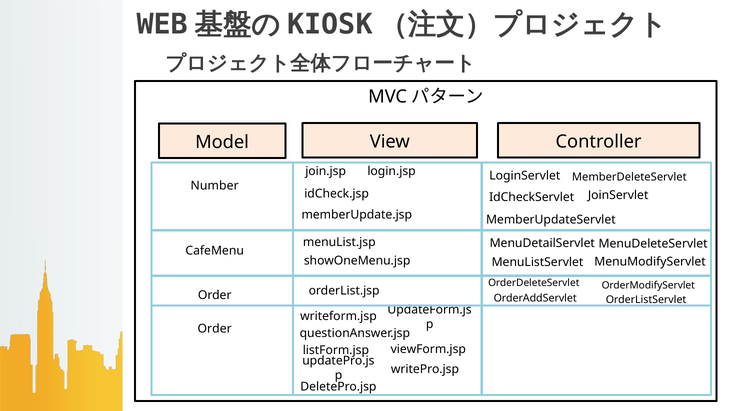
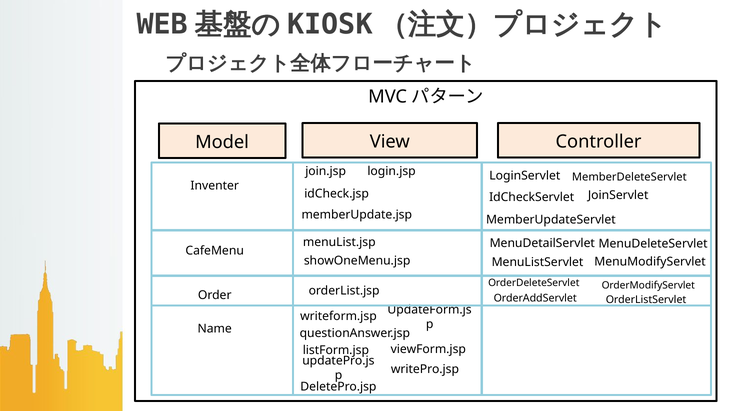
Number: Number -> Inventer (215, 186)
Order: Order -> Name (215, 329)
